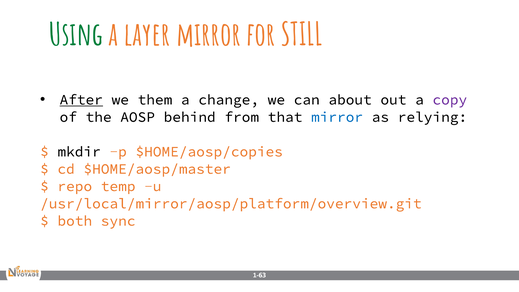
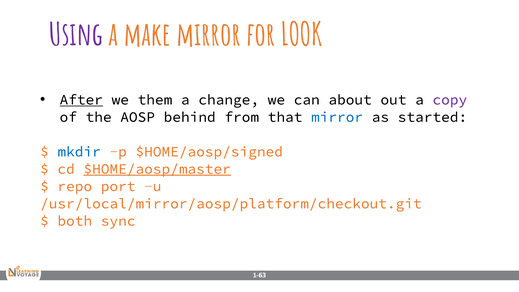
Using colour: green -> purple (76, 35)
layer: layer -> make (147, 35)
STILL: STILL -> LOOK (302, 35)
relying: relying -> started (432, 117)
mkdir colour: black -> blue (79, 152)
$HOME/aosp/copies: $HOME/aosp/copies -> $HOME/aosp/signed (209, 152)
$HOME/aosp/master underline: none -> present (157, 169)
temp: temp -> port (118, 186)
/usr/local/mirror/aosp/platform/overview.git: /usr/local/mirror/aosp/platform/overview.git -> /usr/local/mirror/aosp/platform/checkout.git (231, 204)
